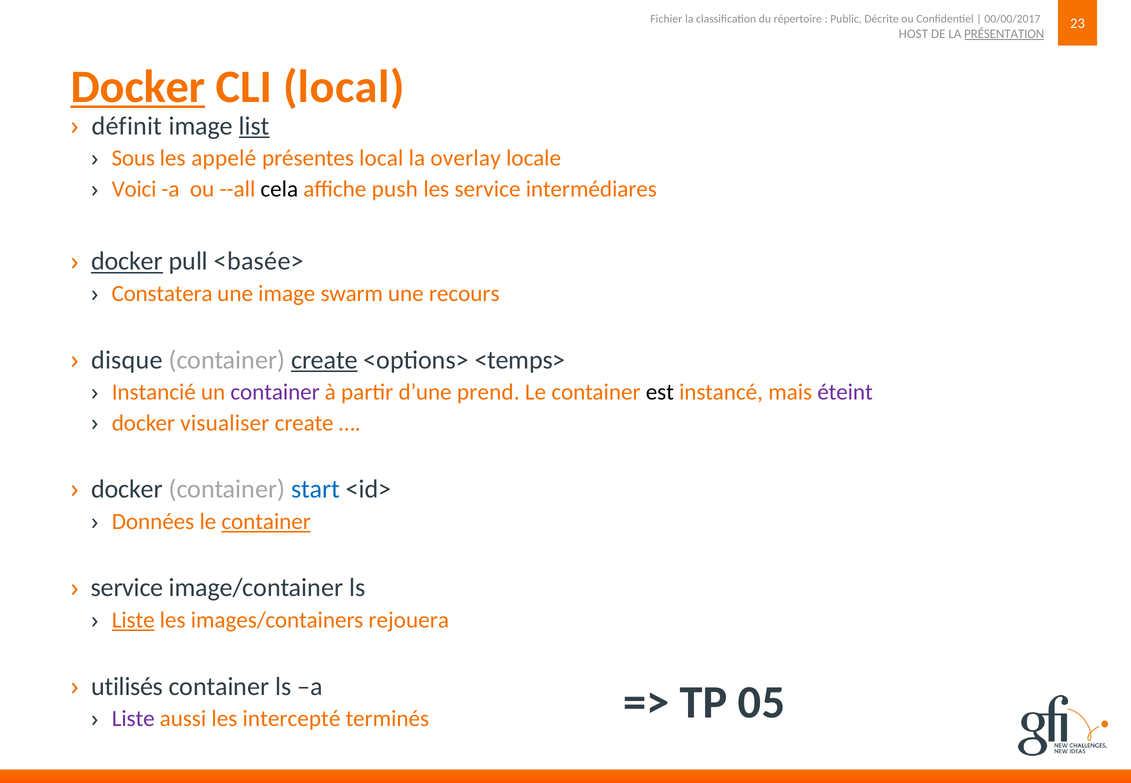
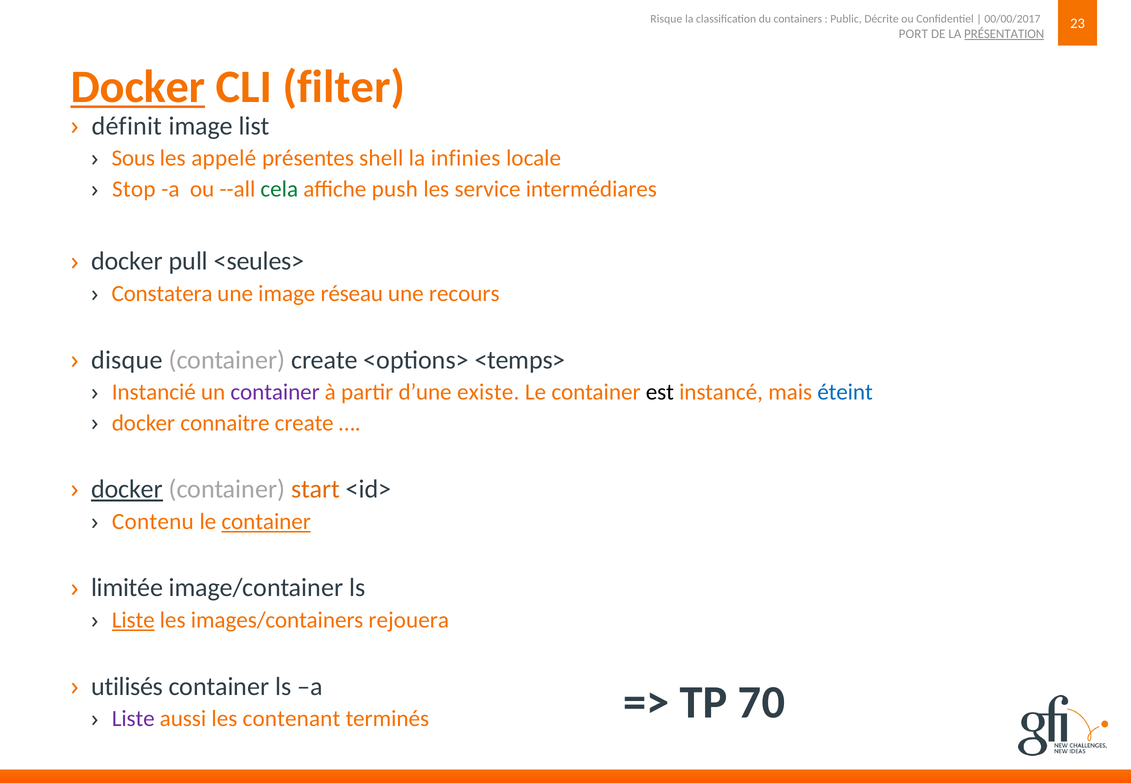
Fichier: Fichier -> Risque (666, 19)
répertoire: répertoire -> containers (798, 19)
HOST: HOST -> PORT (913, 34)
CLI local: local -> filter (344, 87)
list underline: present -> none (254, 126)
présentes local: local -> shell (381, 158)
overlay: overlay -> infinies (466, 158)
Voici: Voici -> Stop (134, 189)
cela colour: black -> green (279, 189)
docker underline: present -> none (127, 261)
<basée>: <basée> -> <seules> (259, 261)
swarm: swarm -> réseau (352, 294)
create underline: present -> none (324, 360)
prend: prend -> existe (488, 392)
éteint colour: purple -> blue (845, 392)
visualiser: visualiser -> connaitre (225, 423)
docker underline: none -> present (127, 489)
start colour: blue -> orange (316, 489)
Données: Données -> Contenu (153, 522)
service: service -> limitée (127, 588)
05: 05 -> 70 (761, 702)
intercepté: intercepté -> contenant (291, 719)
